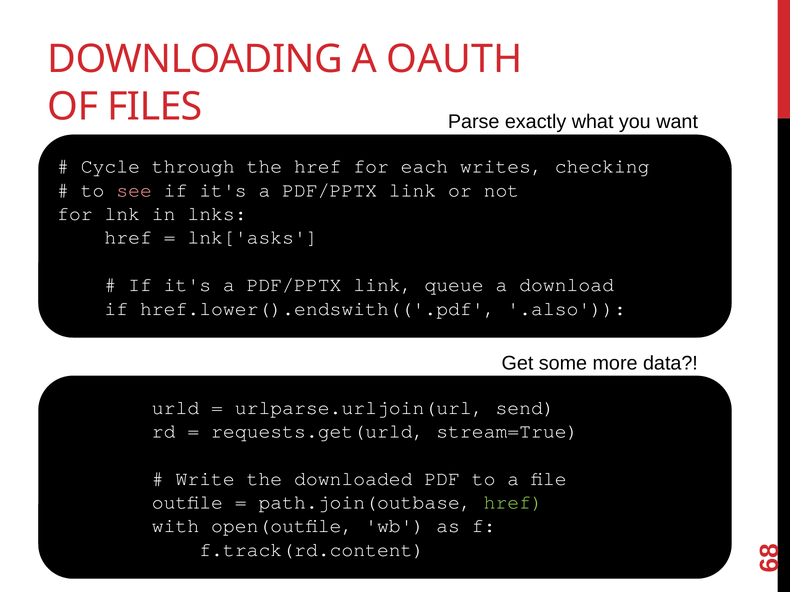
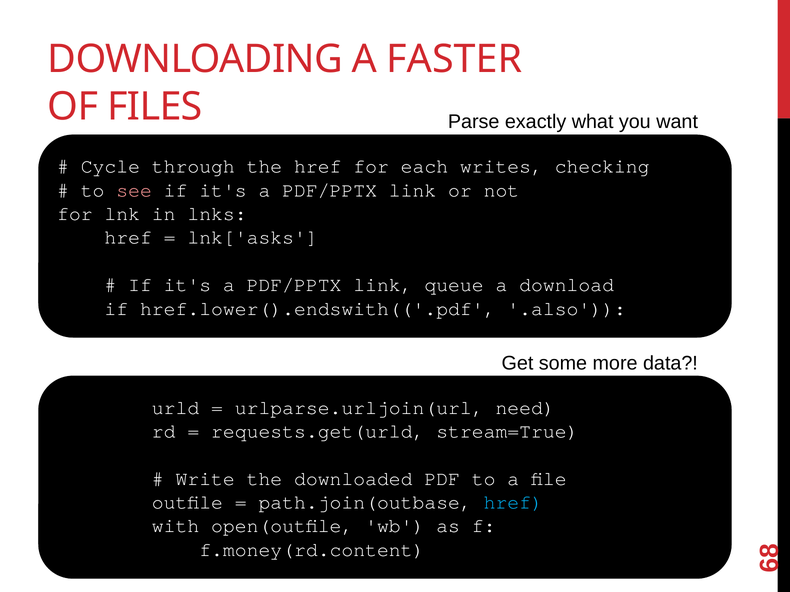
OAUTH: OAUTH -> FASTER (454, 59)
send: send -> need (525, 408)
href colour: light green -> light blue (513, 503)
f.track(rd.content: f.track(rd.content -> f.money(rd.content (312, 550)
